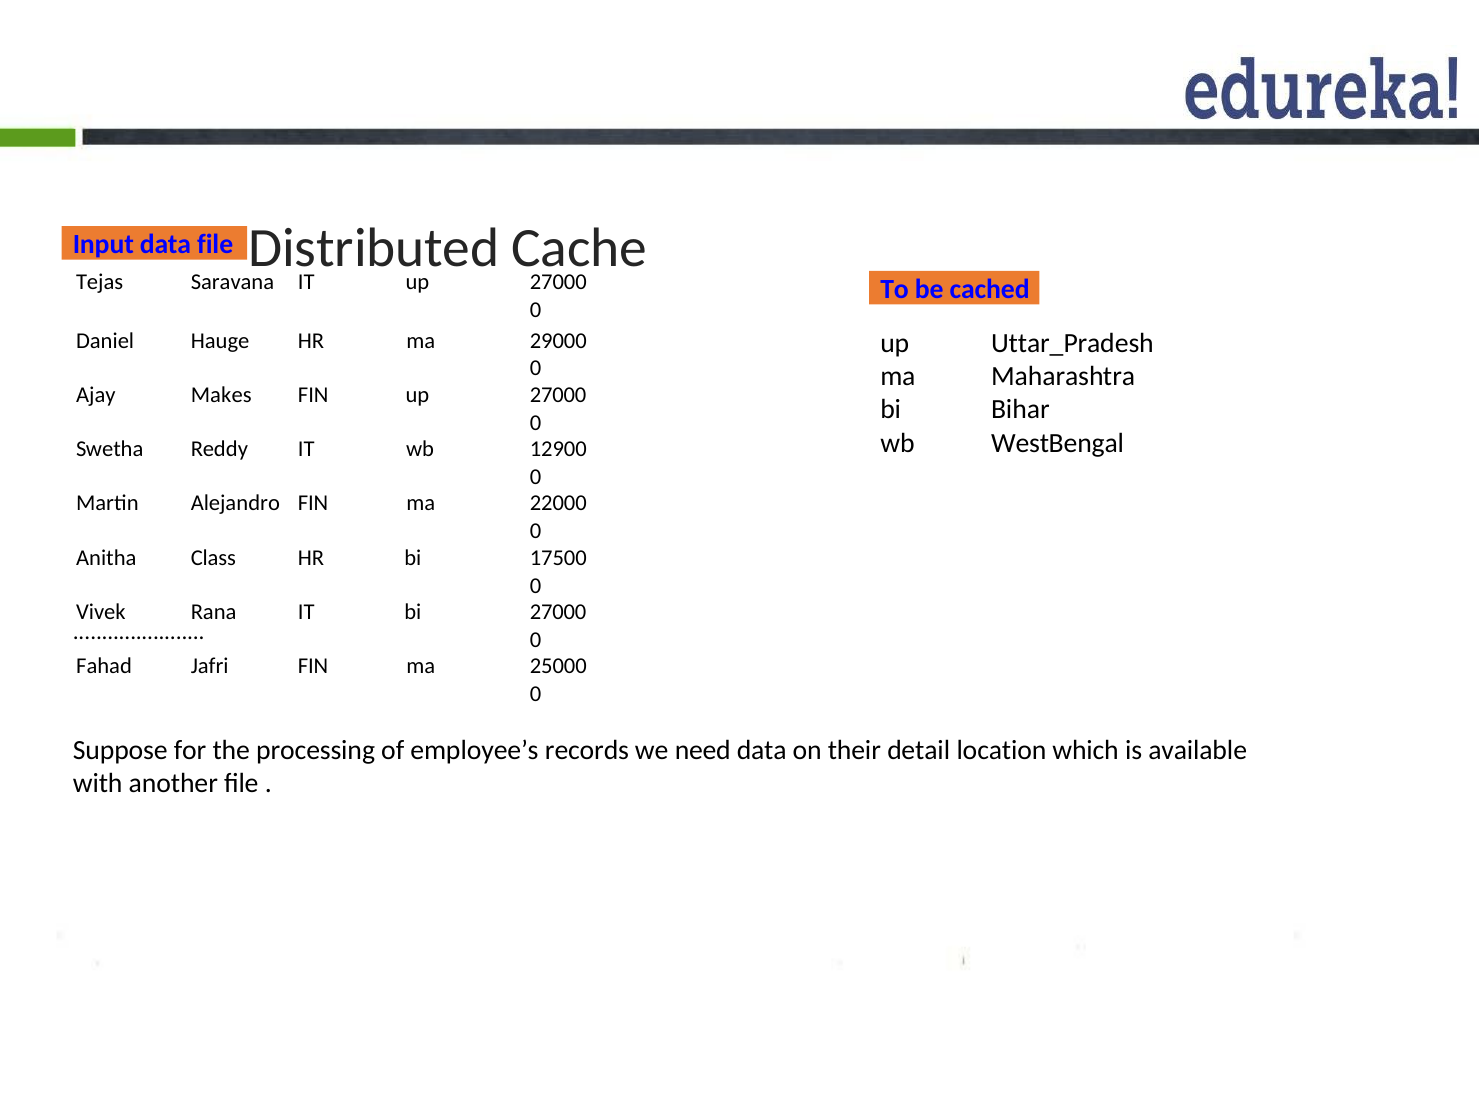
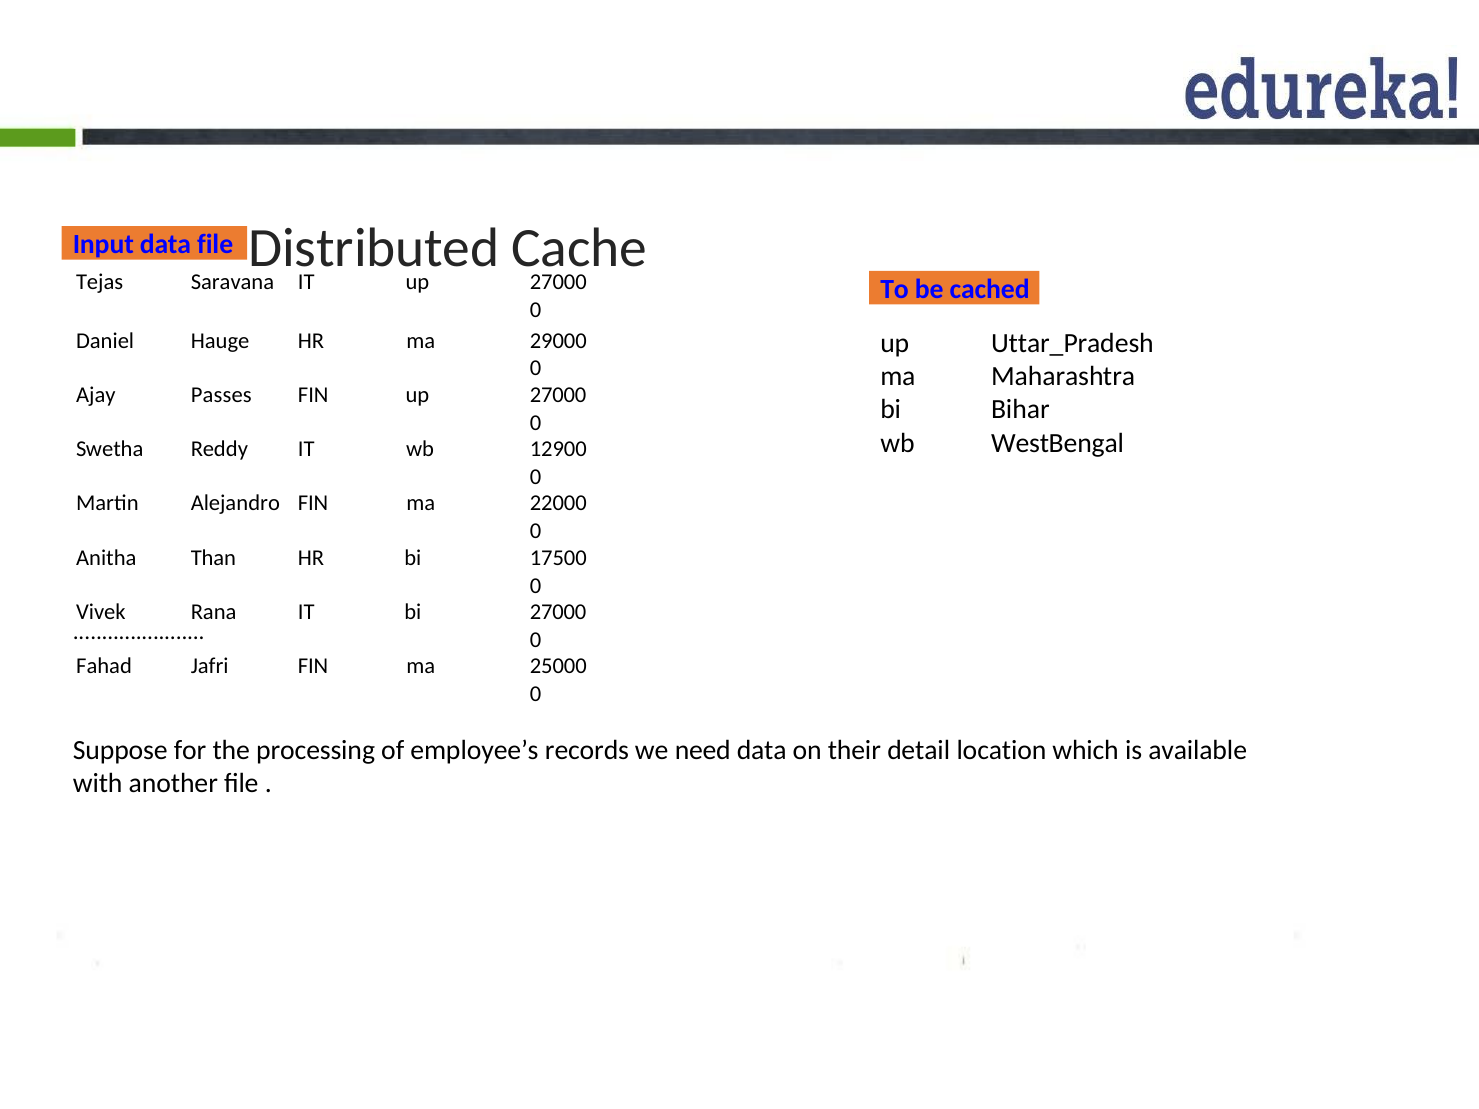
Makes: Makes -> Passes (221, 395)
Class: Class -> Than (213, 558)
